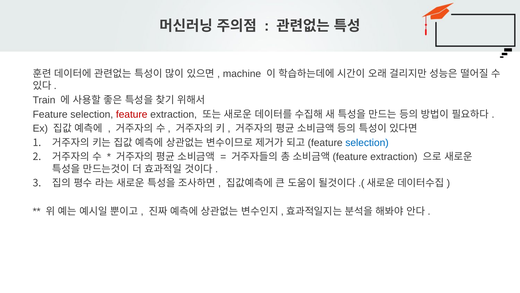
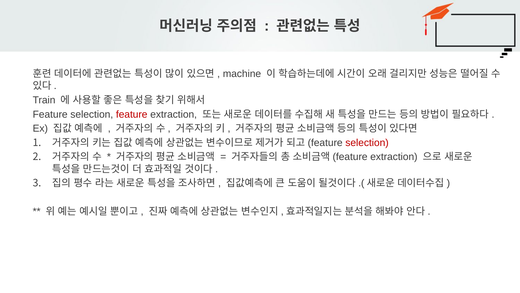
selection colour: blue -> red (367, 142)
